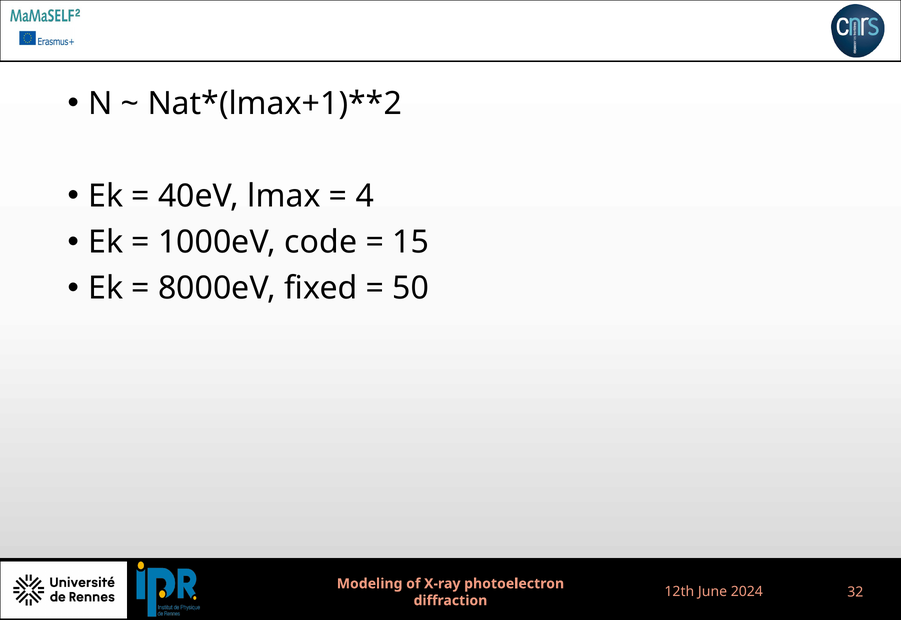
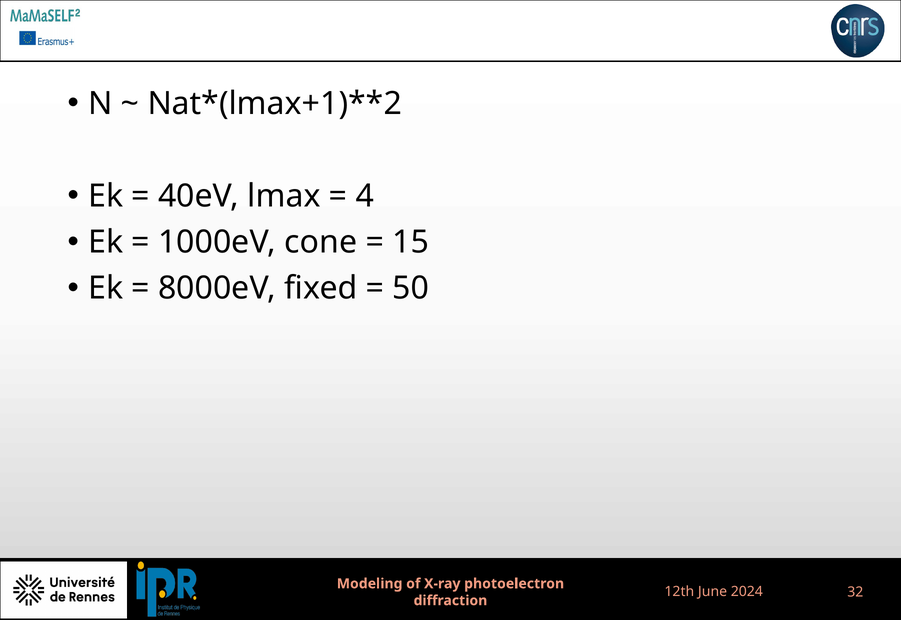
code: code -> cone (321, 242)
